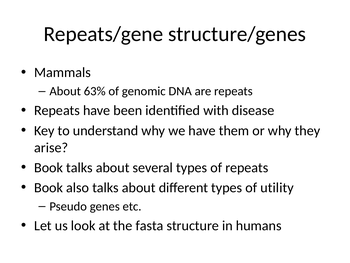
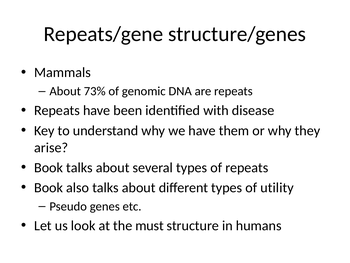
63%: 63% -> 73% (95, 91)
fasta: fasta -> must (150, 225)
